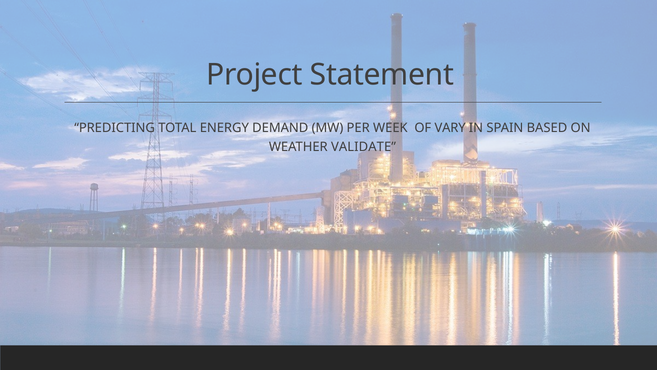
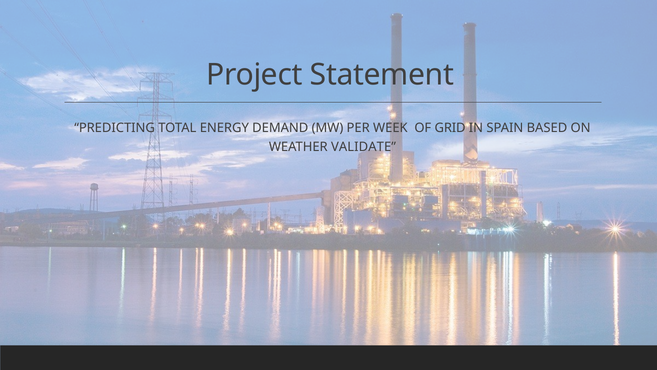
VARY: VARY -> GRID (450, 128)
